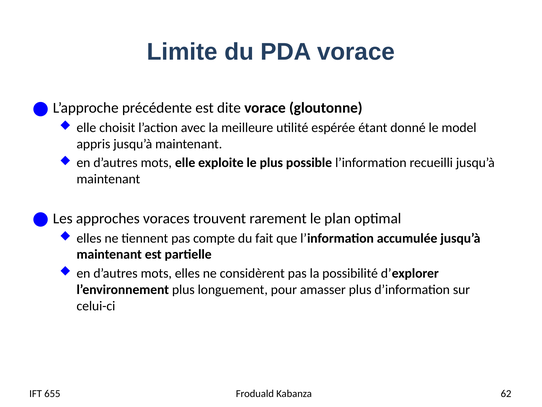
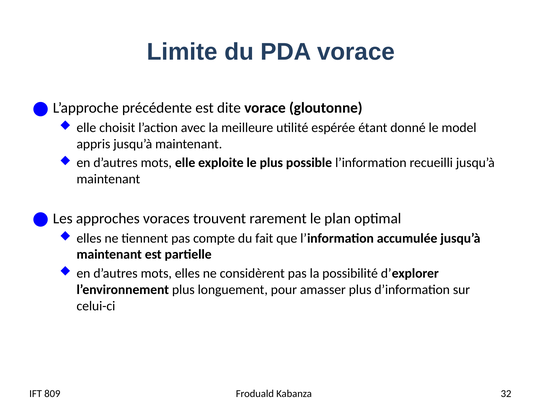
655: 655 -> 809 (52, 393)
62: 62 -> 32 (506, 393)
